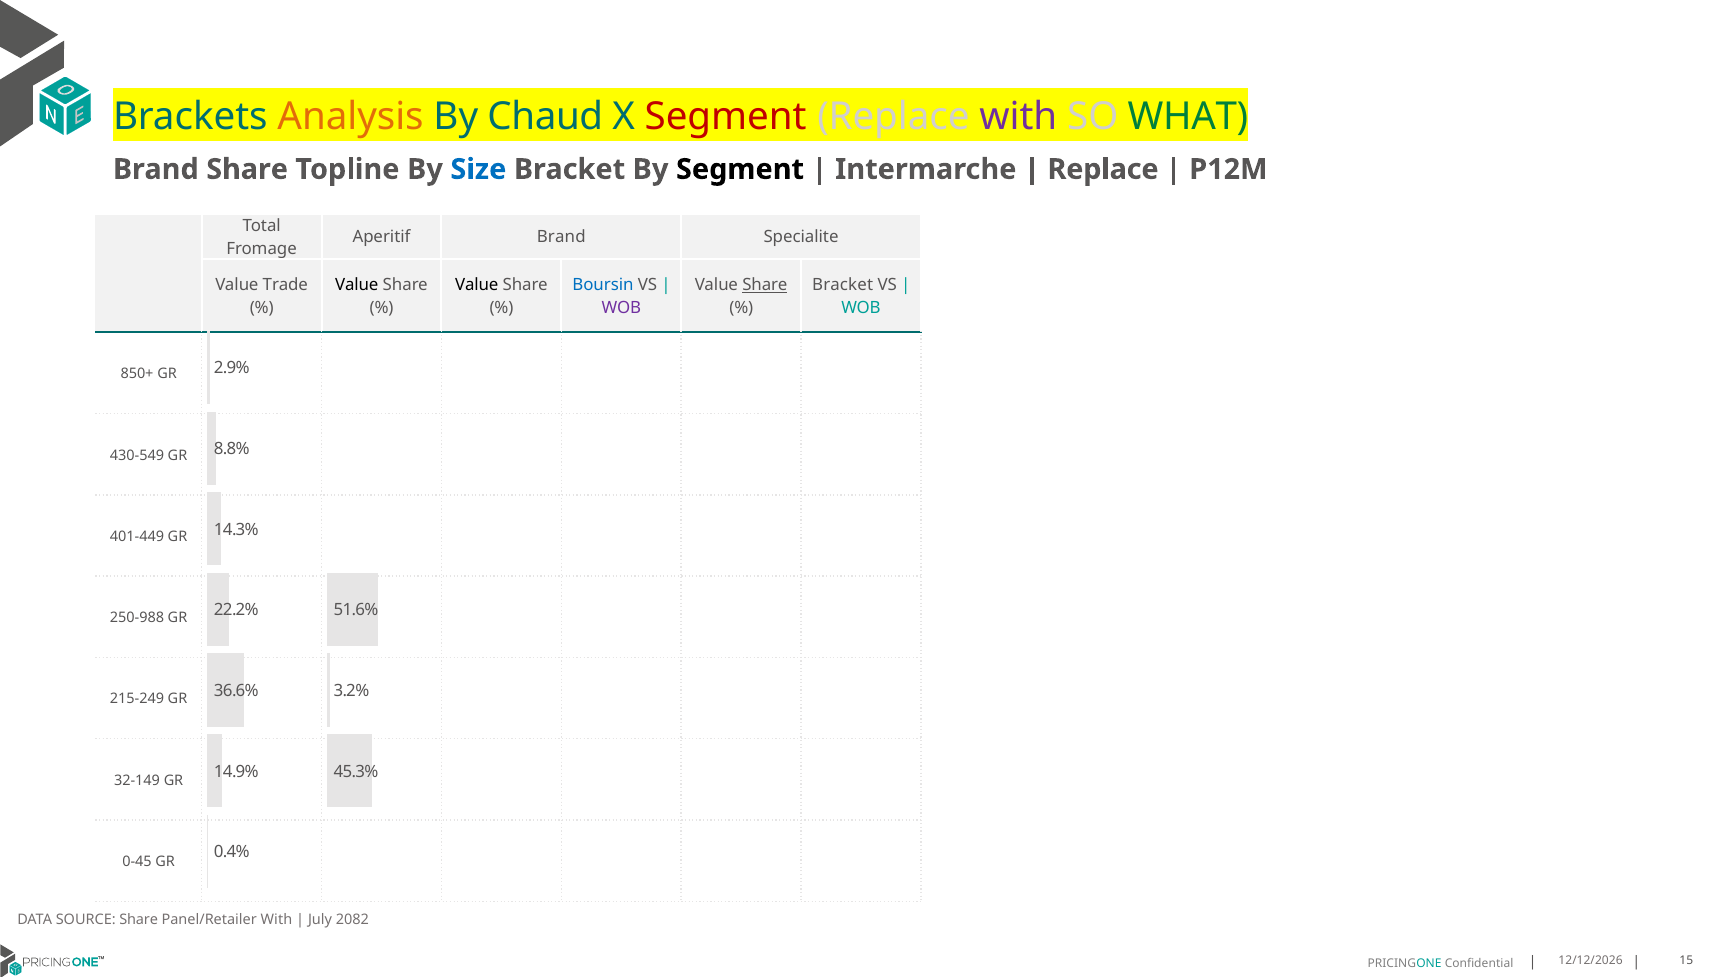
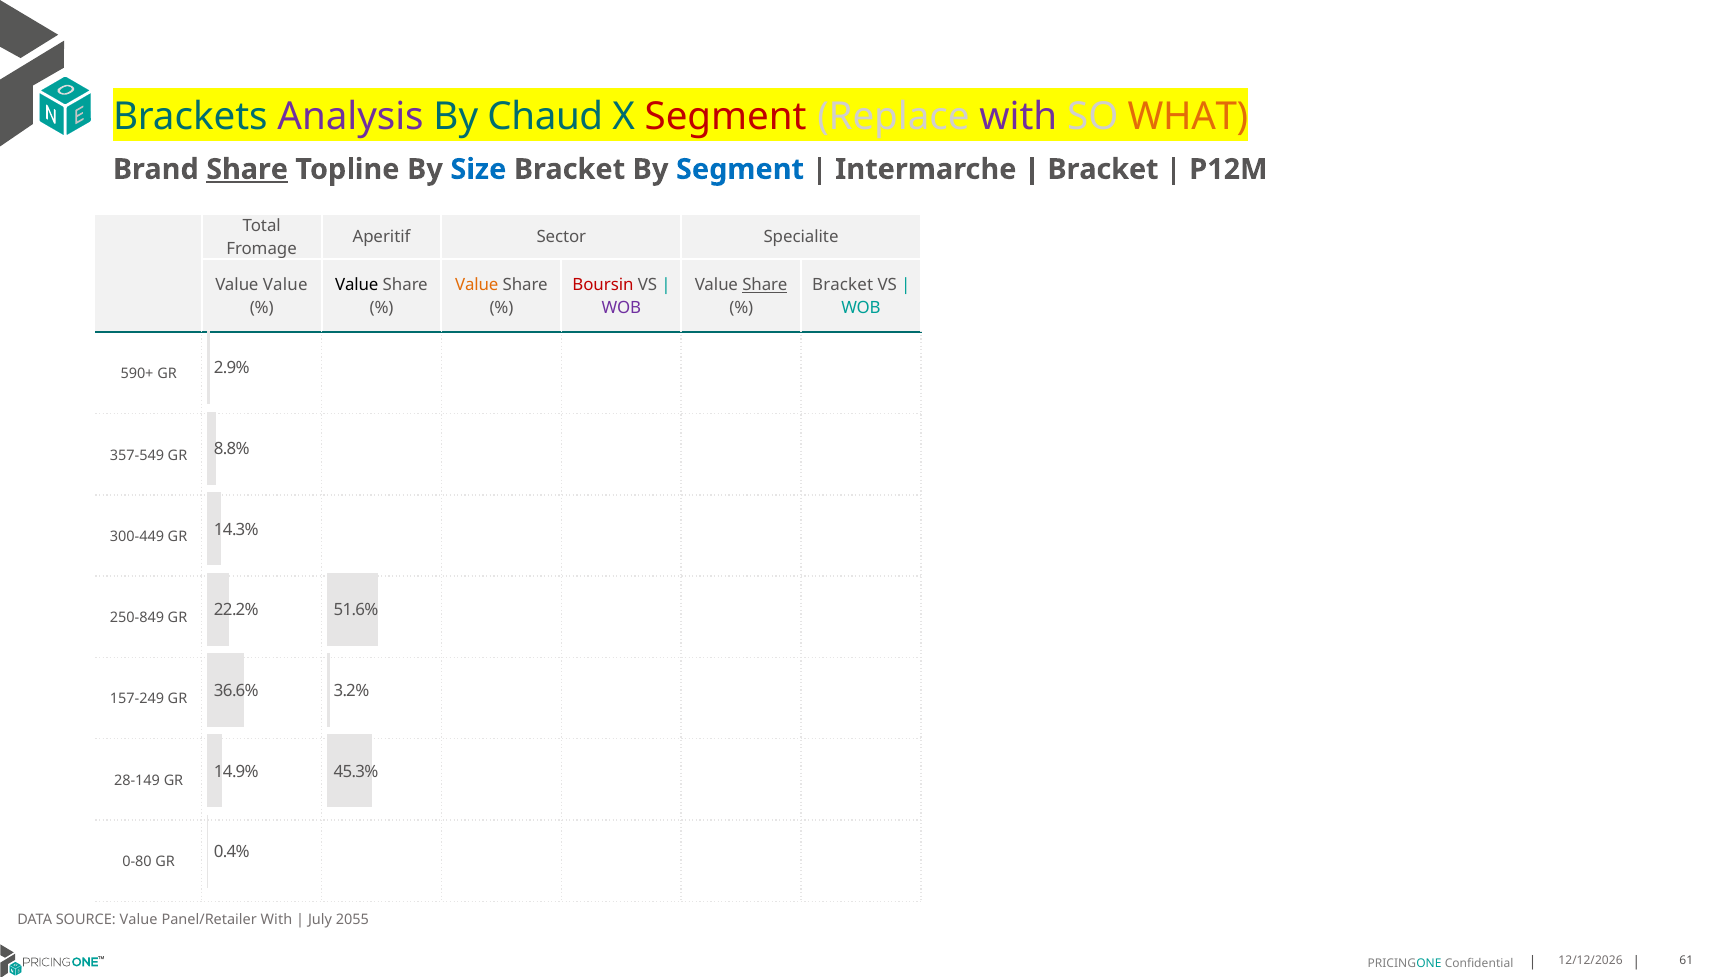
Analysis colour: orange -> purple (351, 117)
WHAT colour: green -> orange (1188, 117)
Share underline: none -> present (247, 169)
Segment colour: black -> blue (740, 169)
Replace: Replace -> Bracket (1103, 169)
Aperitif Brand: Brand -> Sector (561, 237)
Value Trade: Trade -> Value (285, 285)
Value colour: black -> orange (477, 285)
Boursin colour: blue -> red (603, 285)
850+: 850+ -> 590+ (137, 374)
430-549: 430-549 -> 357-549 (137, 455)
401-449: 401-449 -> 300-449 (137, 536)
250-988: 250-988 -> 250-849 (137, 618)
215-249: 215-249 -> 157-249 (137, 699)
32-149: 32-149 -> 28-149 (137, 780)
0-45: 0-45 -> 0-80 (137, 861)
SOURCE Share: Share -> Value (139, 920)
2082: 2082 -> 2055 (352, 920)
15: 15 -> 61 (1686, 960)
